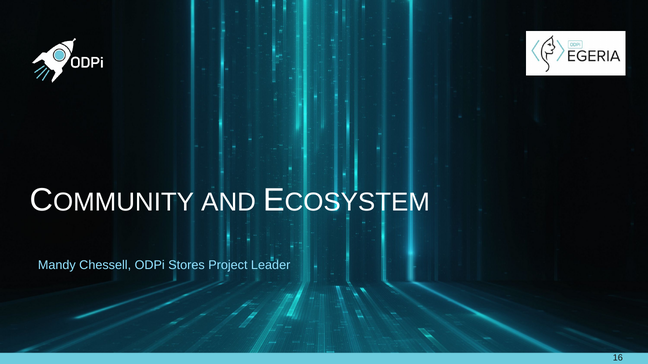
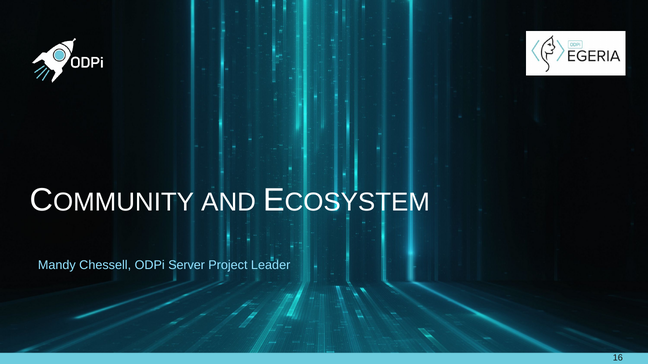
Stores: Stores -> Server (187, 266)
